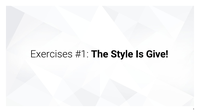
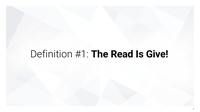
Exercises: Exercises -> Definition (51, 54)
Style: Style -> Read (122, 54)
